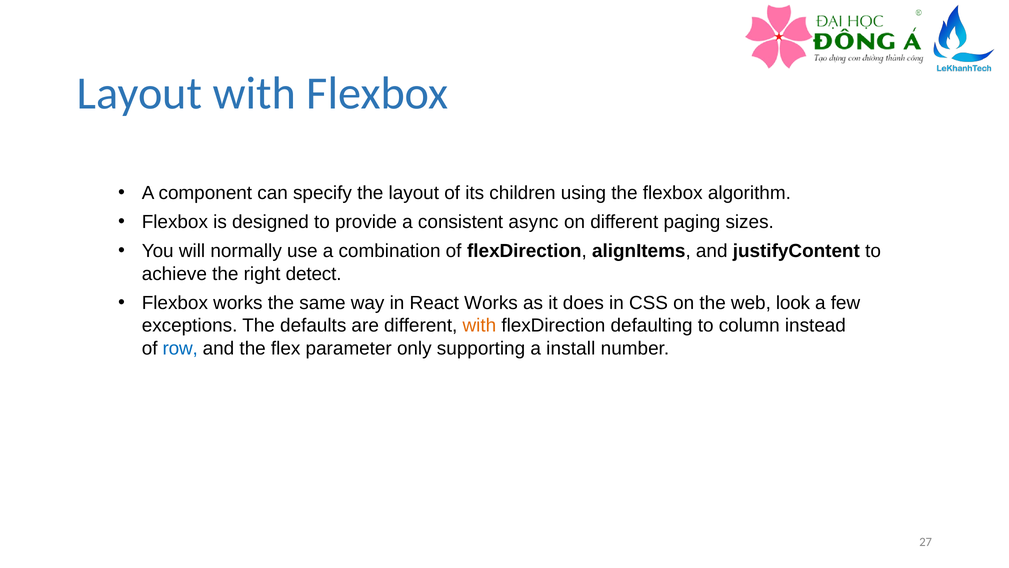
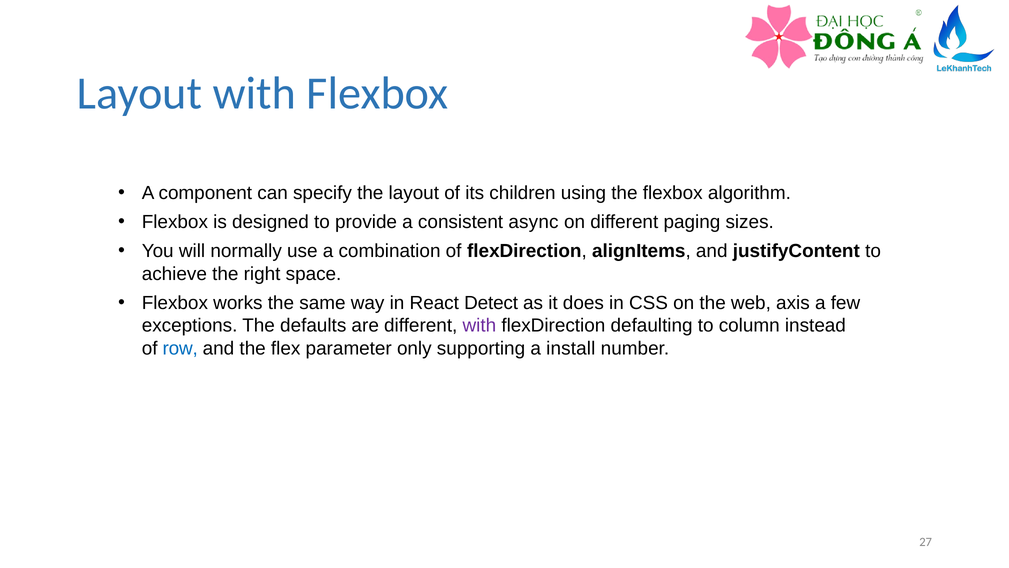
detect: detect -> space (314, 274)
React Works: Works -> Detect (491, 303)
look: look -> axis (793, 303)
with colour: orange -> purple (479, 325)
